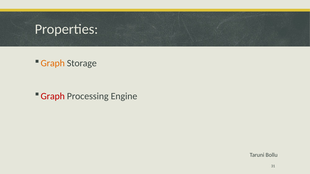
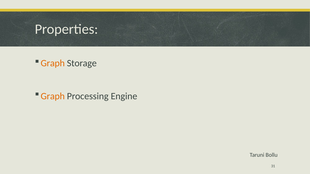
Graph colour: red -> orange (53, 96)
